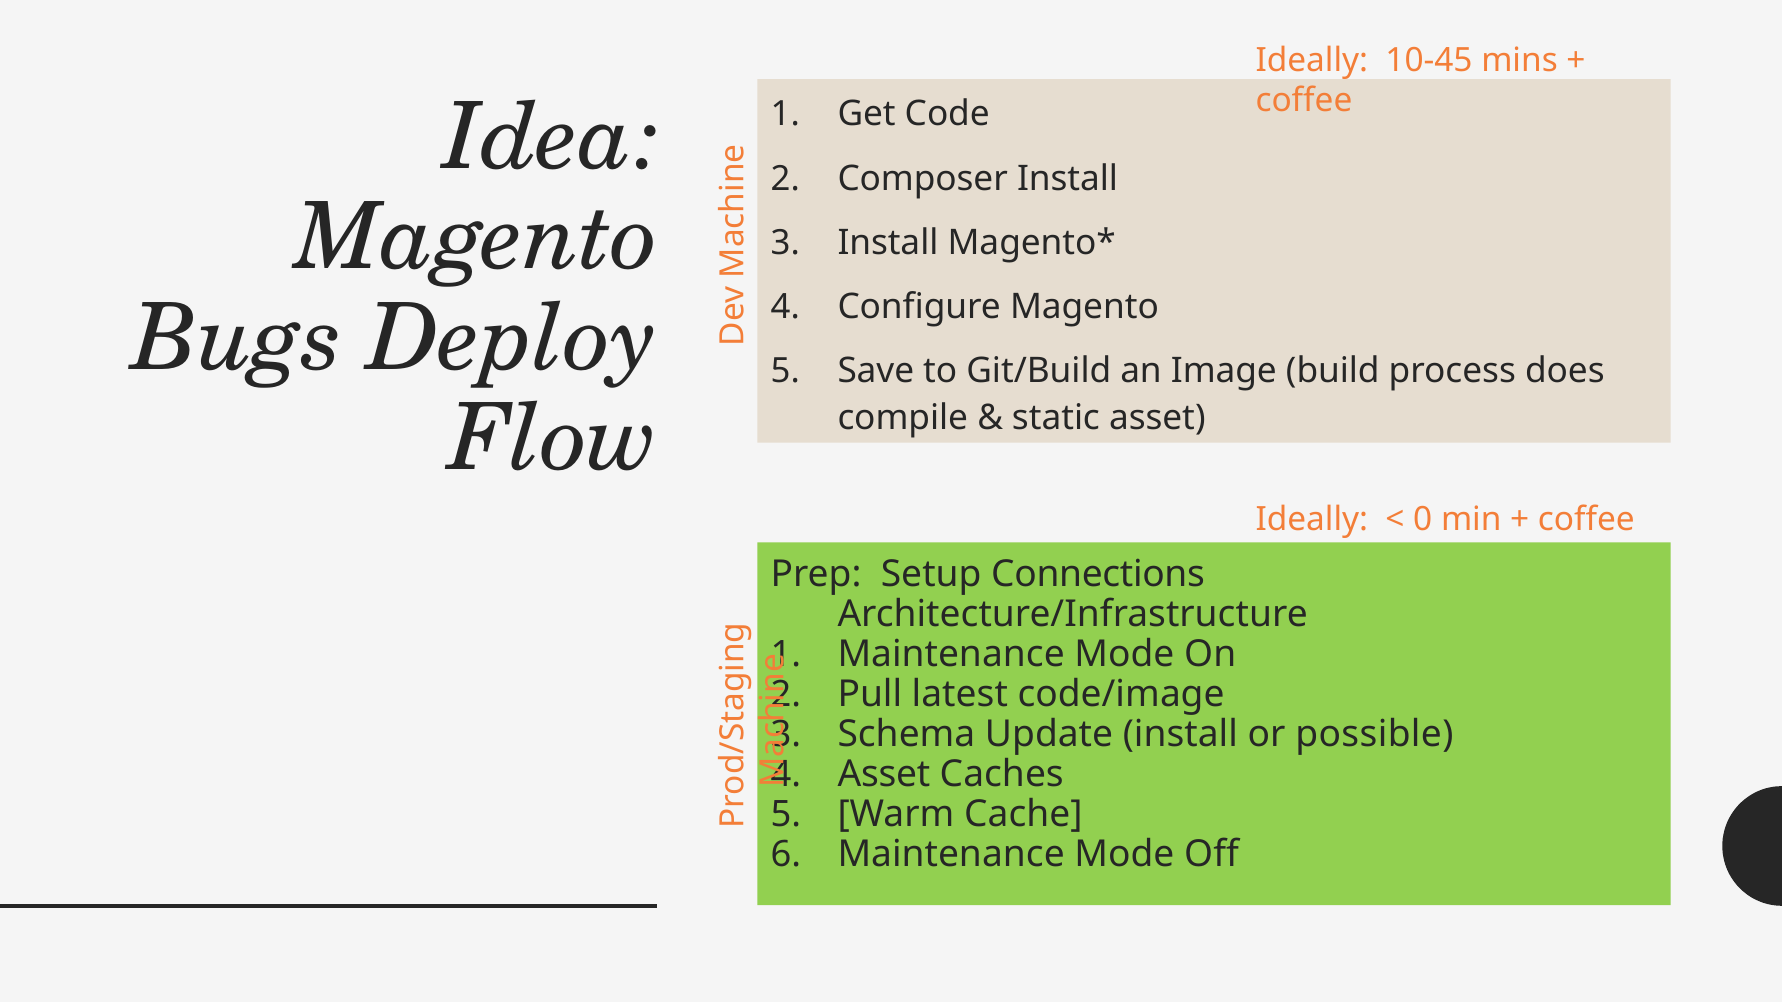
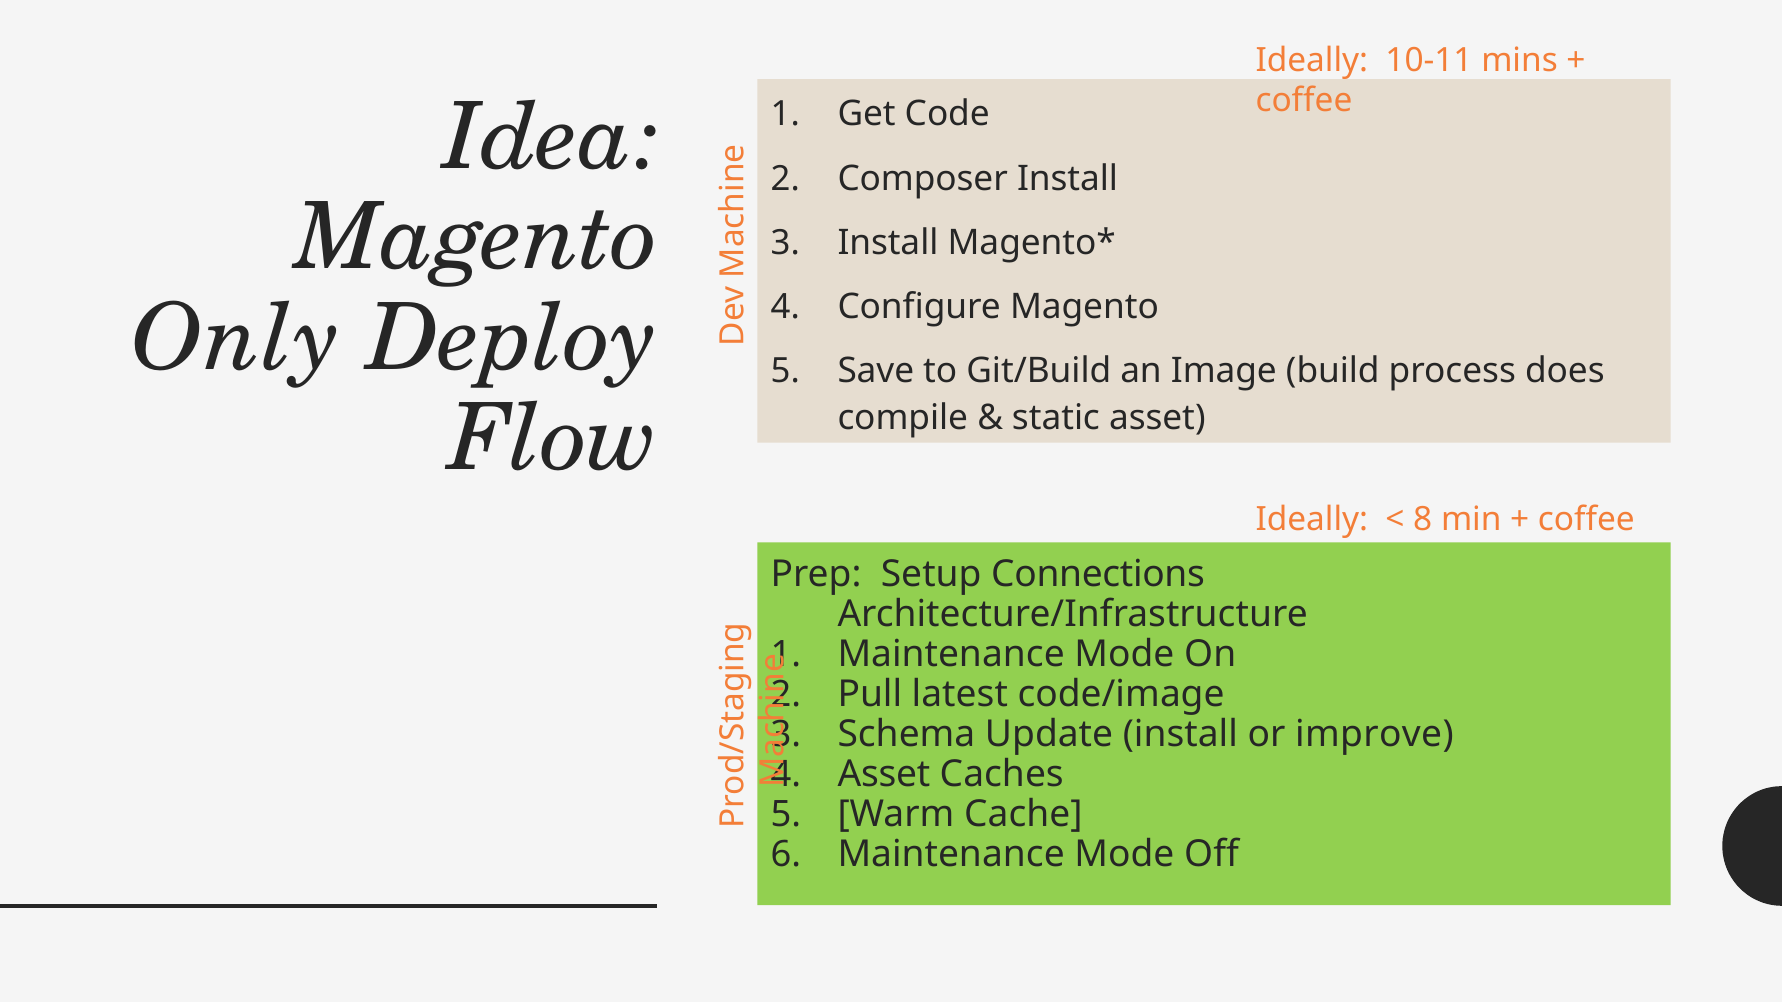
10-45: 10-45 -> 10-11 (1429, 60)
Bugs: Bugs -> Only (236, 339)
0: 0 -> 8 (1423, 519)
possible: possible -> improve (1374, 735)
